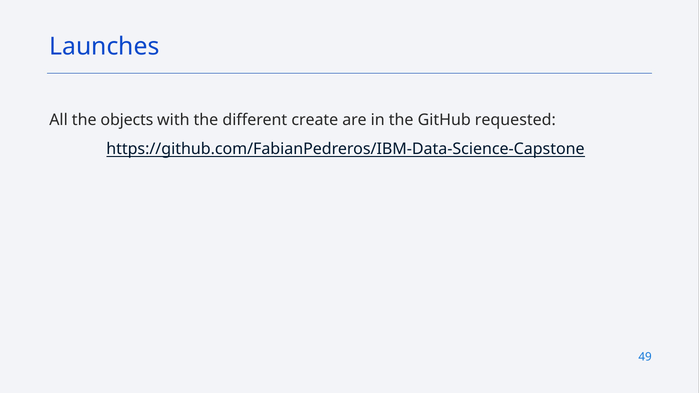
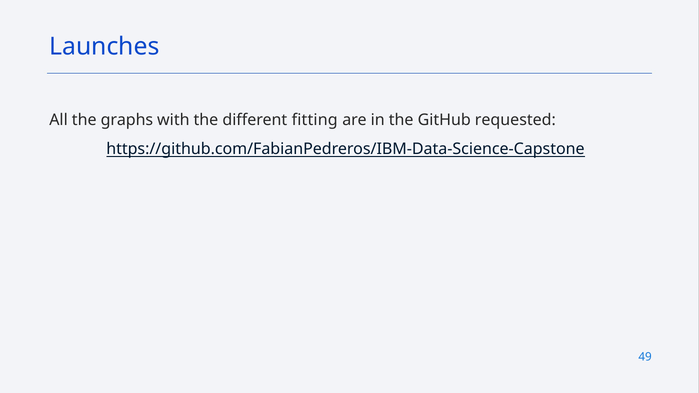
objects: objects -> graphs (127, 120)
create: create -> fitting (315, 120)
